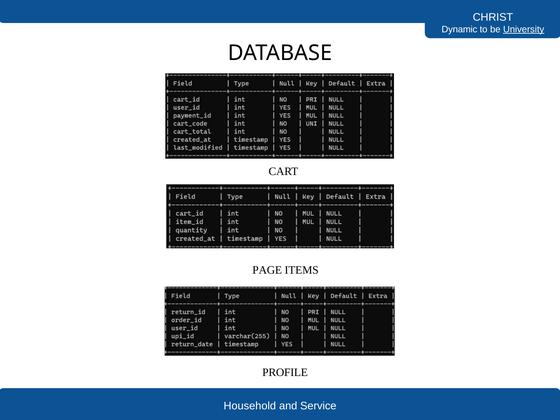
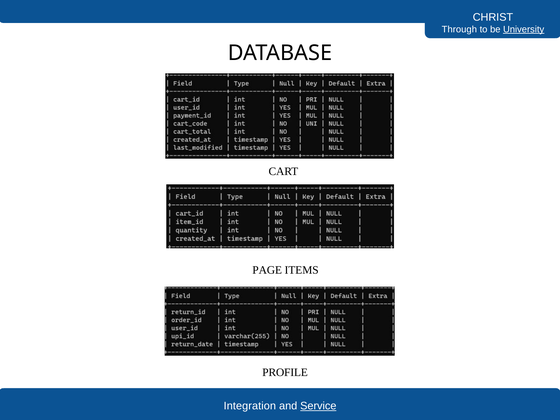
Dynamic: Dynamic -> Through (459, 29)
Household: Household -> Integration (250, 406)
Service underline: none -> present (318, 406)
